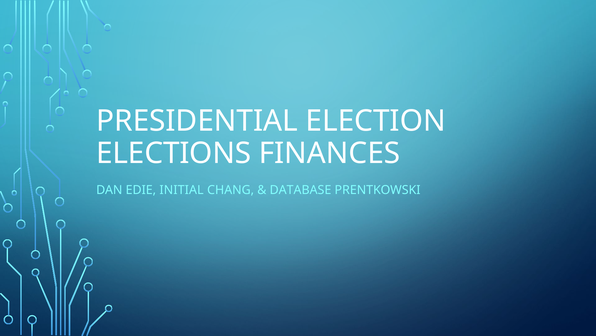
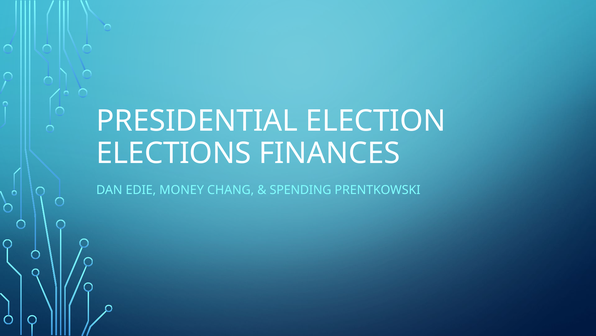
INITIAL: INITIAL -> MONEY (182, 190)
DATABASE: DATABASE -> SPENDING (301, 190)
